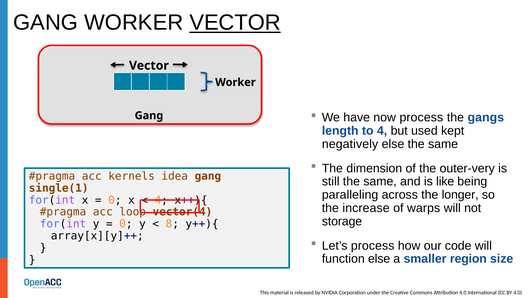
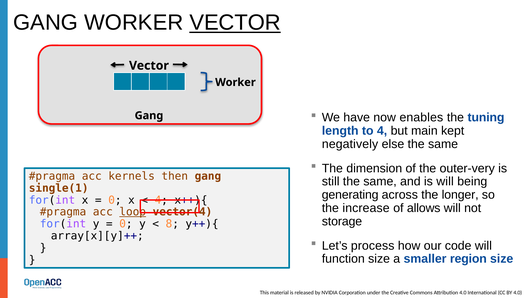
now process: process -> enables (421, 117)
gangs: gangs -> tuning (486, 117)
used: used -> main (424, 131)
idea: idea -> then (175, 176)
is like: like -> will (445, 181)
paralleling: paralleling -> generating (350, 195)
warps: warps -> allows (424, 208)
loop underline: none -> present (133, 212)
function else: else -> size (379, 259)
